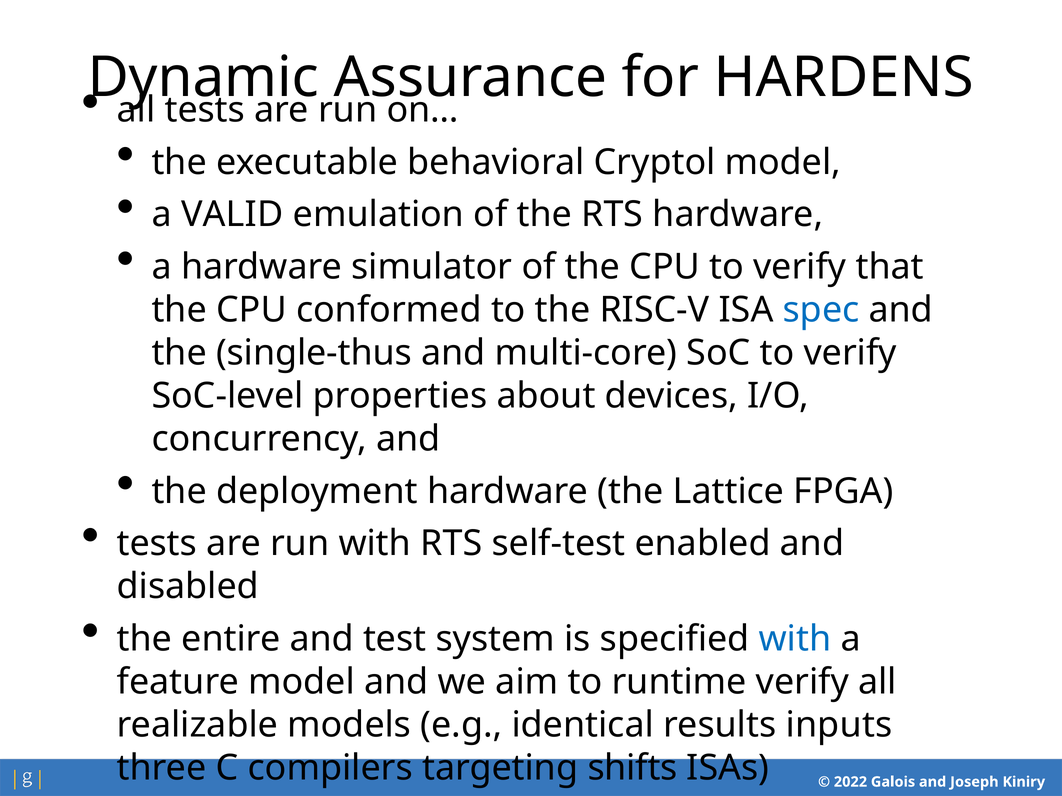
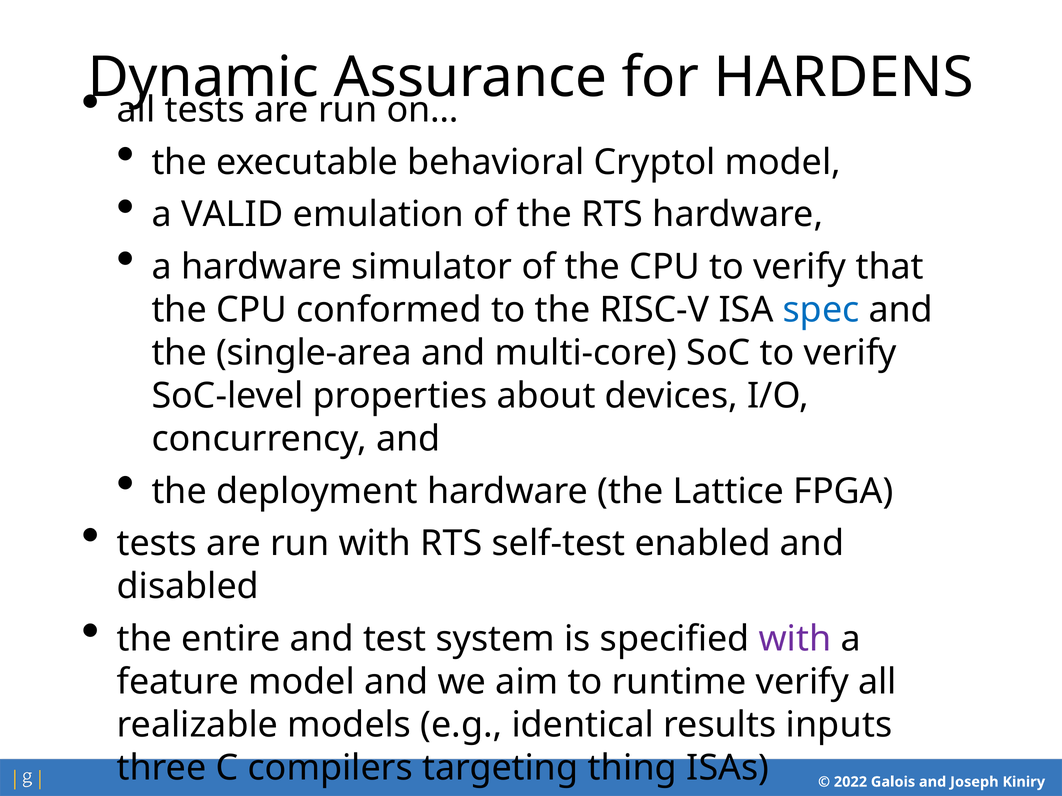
single-thus: single-thus -> single-area (314, 353)
with colour: blue -> purple (795, 639)
shifts: shifts -> thing (632, 768)
